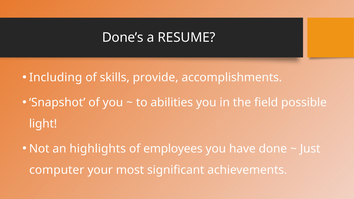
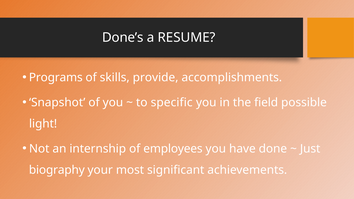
Including: Including -> Programs (56, 78)
abilities: abilities -> specific (172, 103)
highlights: highlights -> internship (98, 149)
computer: computer -> biography (57, 170)
